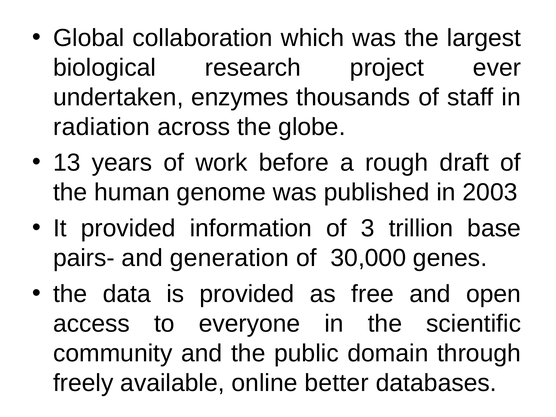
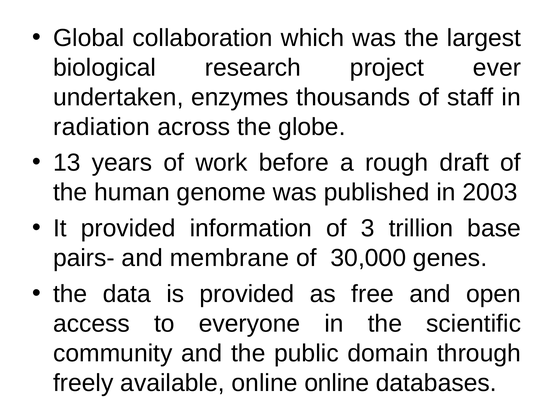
generation: generation -> membrane (229, 258)
online better: better -> online (337, 383)
